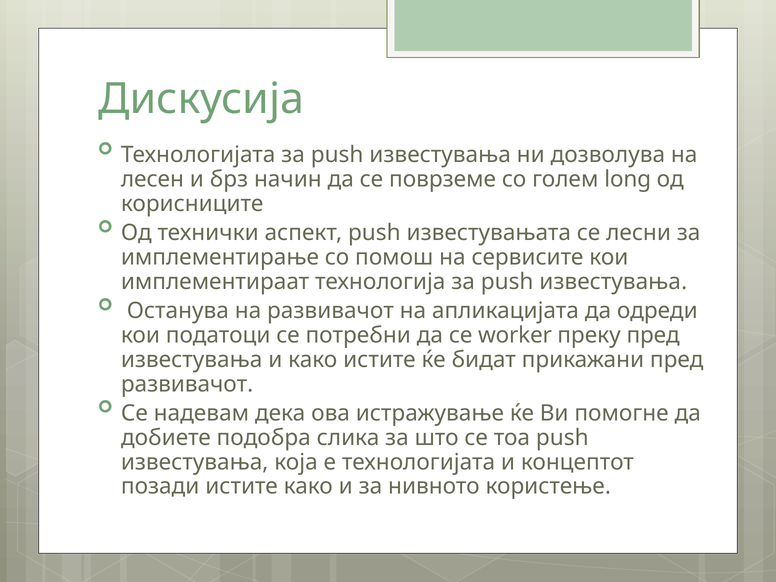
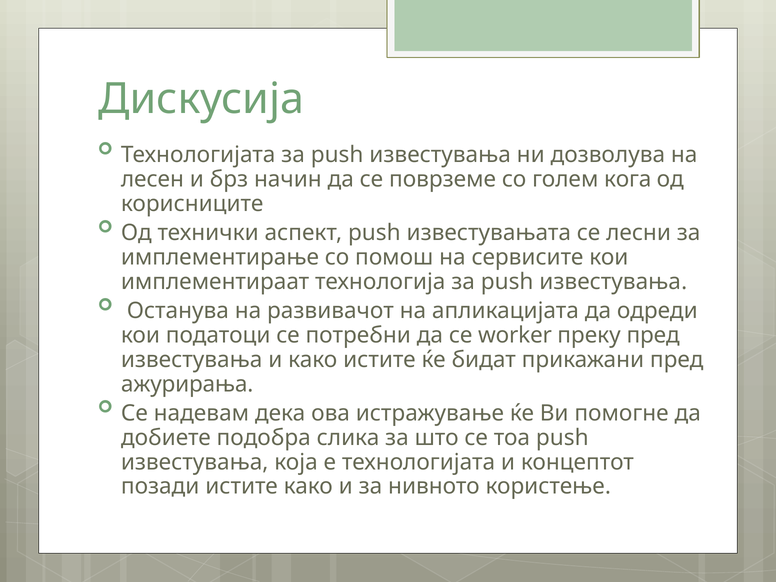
long: long -> кога (628, 179)
развивачот: развивачот -> ажурирања (187, 384)
